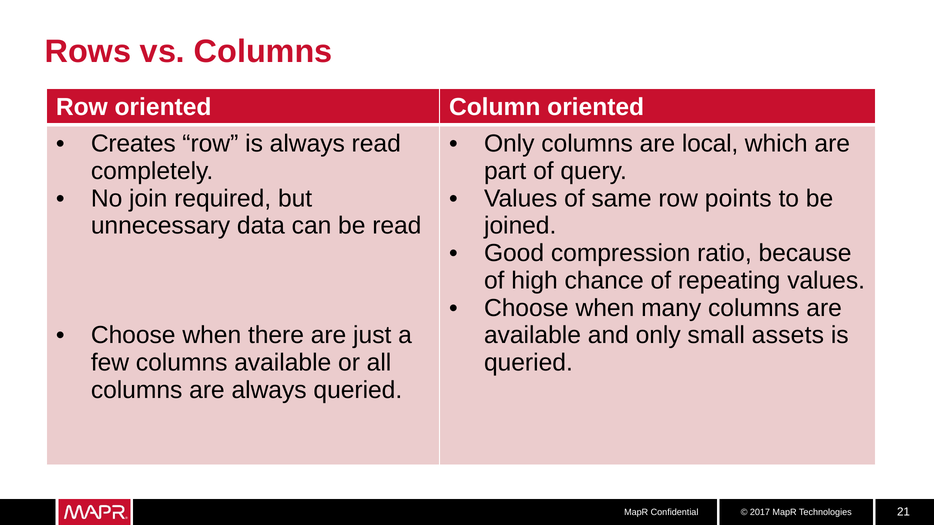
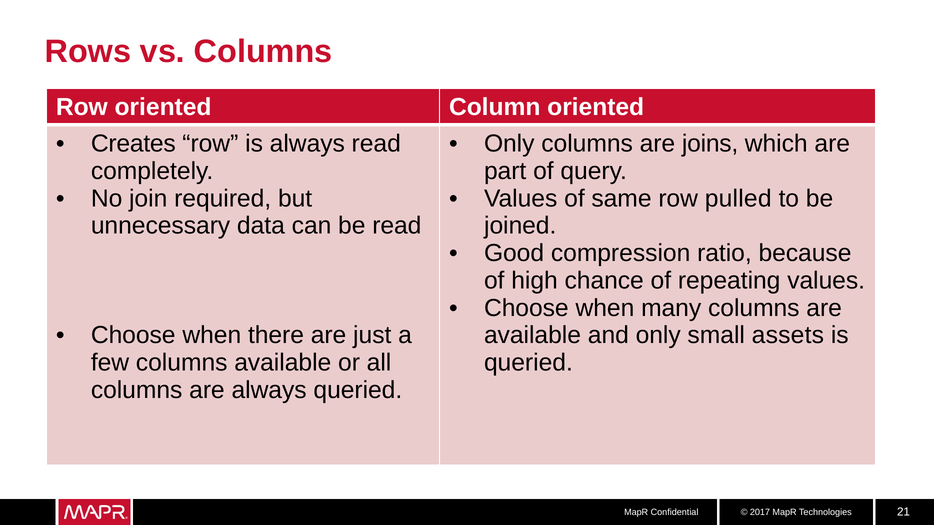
local: local -> joins (710, 144)
points: points -> pulled (738, 199)
